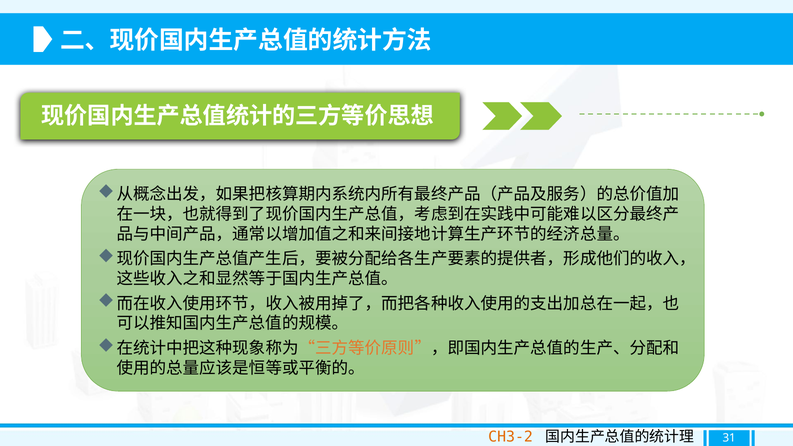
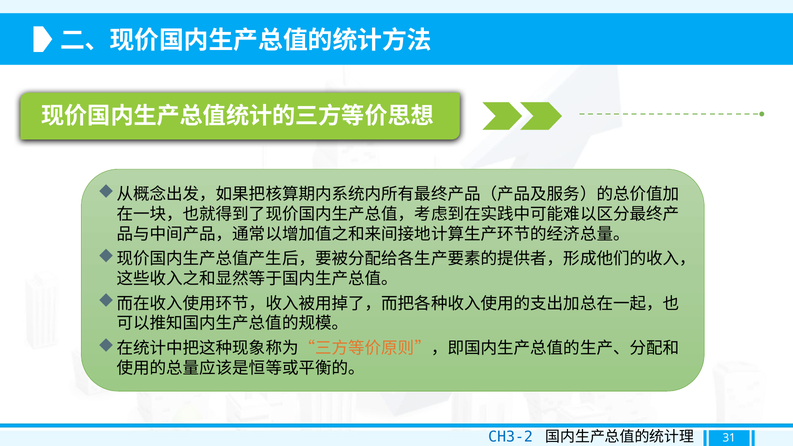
CH3-2 colour: orange -> blue (511, 437)
